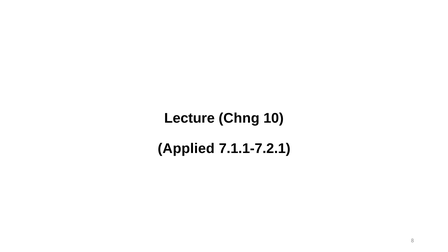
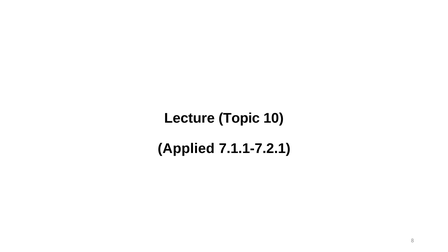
Chng: Chng -> Topic (239, 118)
